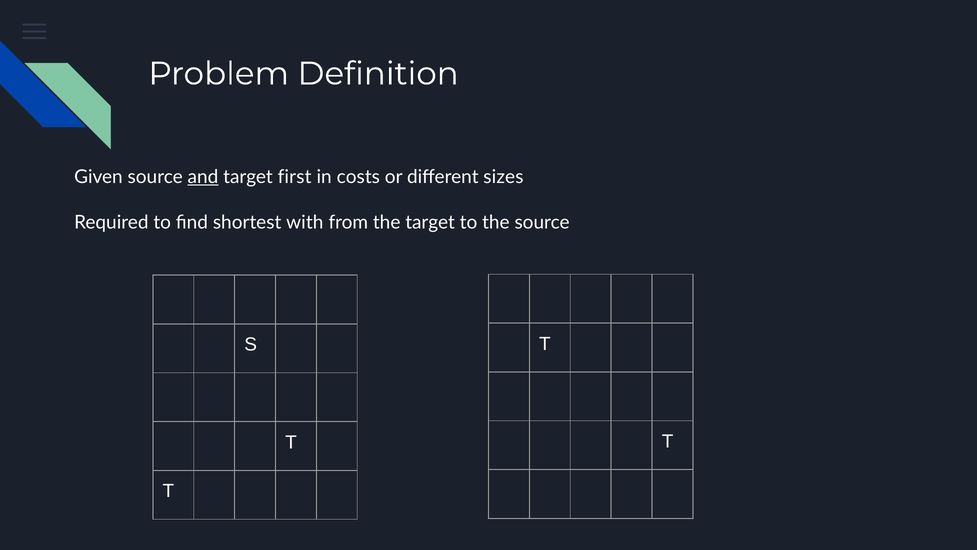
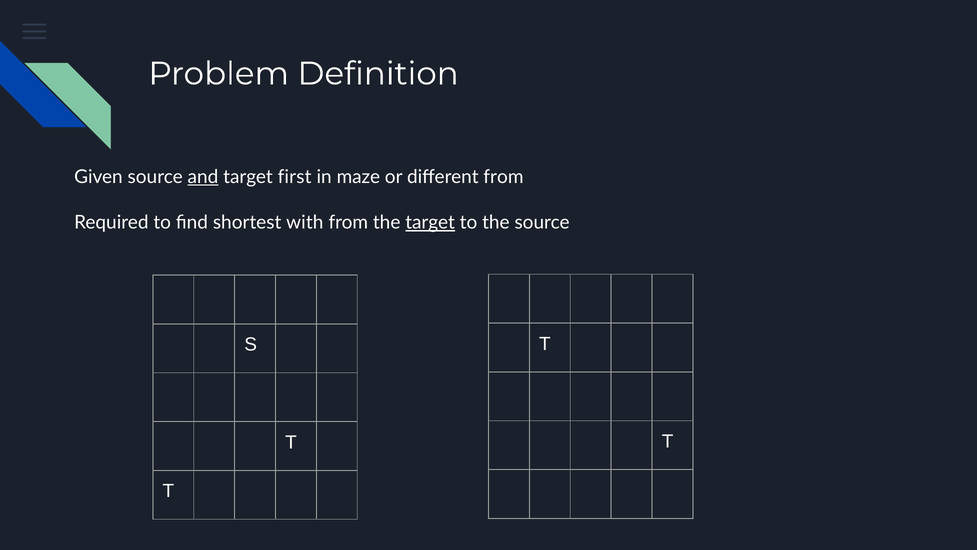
costs: costs -> maze (358, 177)
different sizes: sizes -> from (503, 177)
target underline: none -> present (430, 222)
